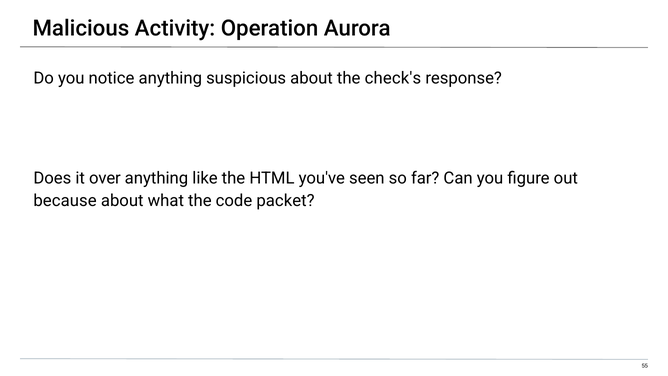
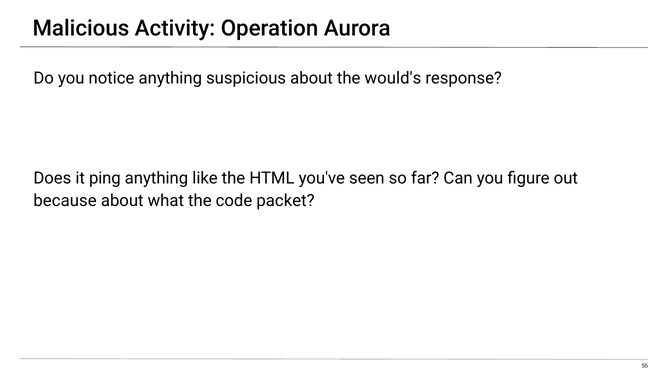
check's: check's -> would's (393, 78)
over: over -> ping (105, 178)
